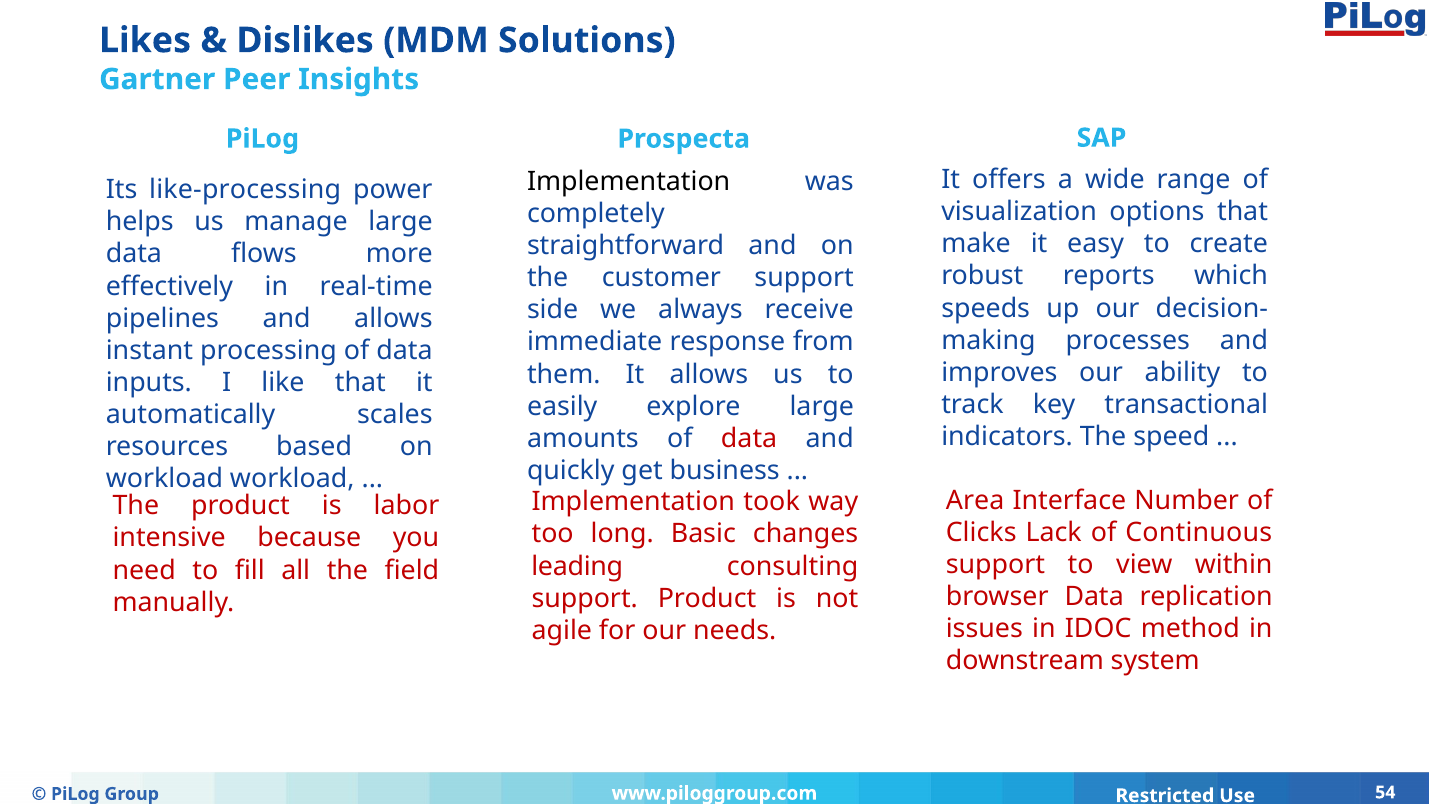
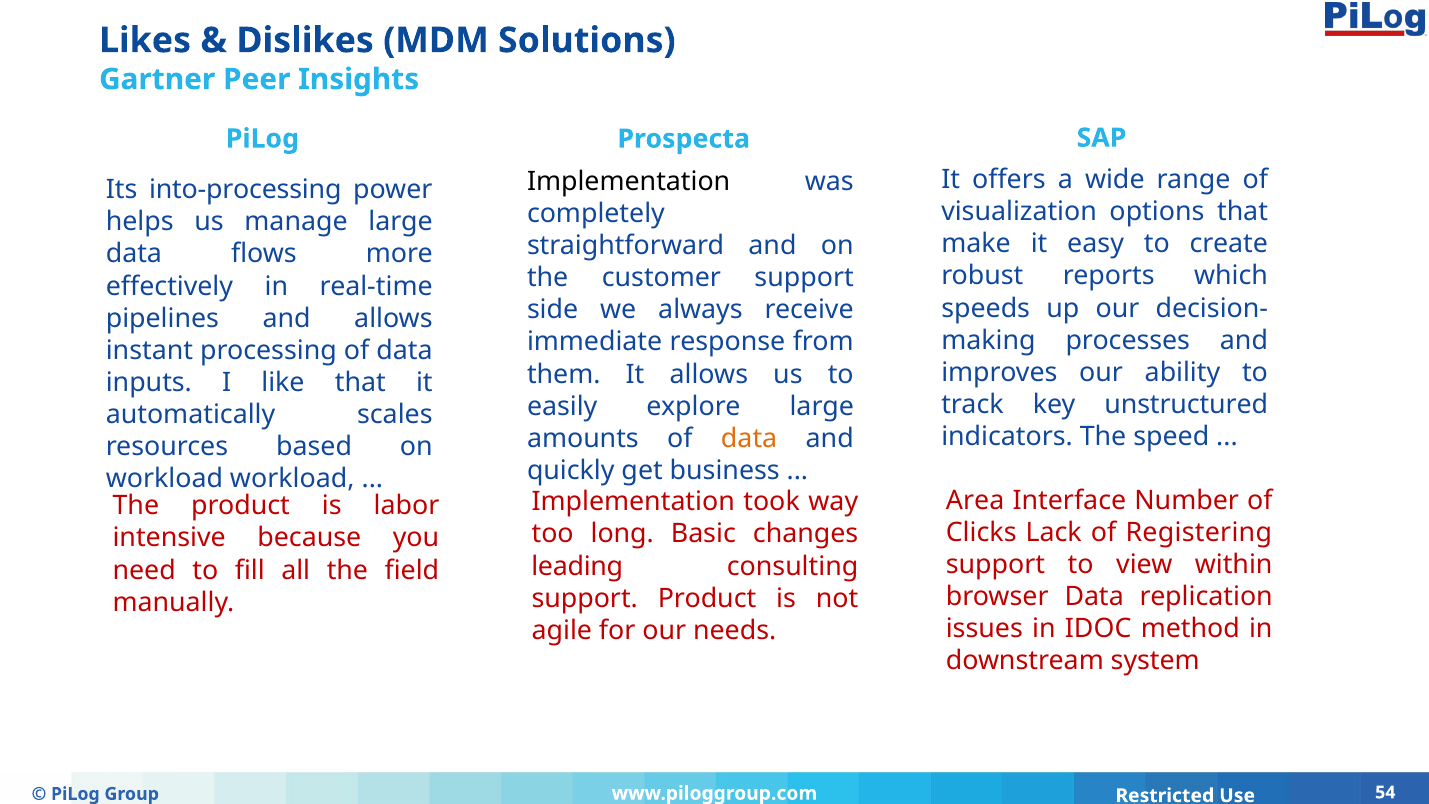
like-processing: like-processing -> into-processing (245, 190)
transactional: transactional -> unstructured (1186, 405)
data colour: red -> orange (749, 438)
Continuous: Continuous -> Registering (1199, 532)
